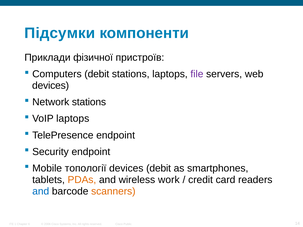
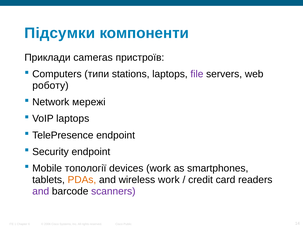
фізичної: фізичної -> cameras (93, 58)
Computers debit: debit -> типи (97, 74)
devices: devices -> роботу (50, 86)
Network stations: stations -> мережі (89, 102)
devices debit: debit -> work (159, 168)
and colour: blue -> purple (41, 191)
scanners colour: orange -> purple (113, 191)
